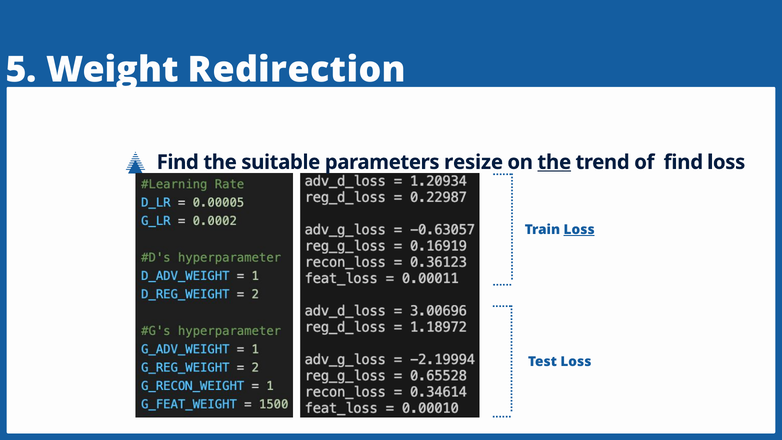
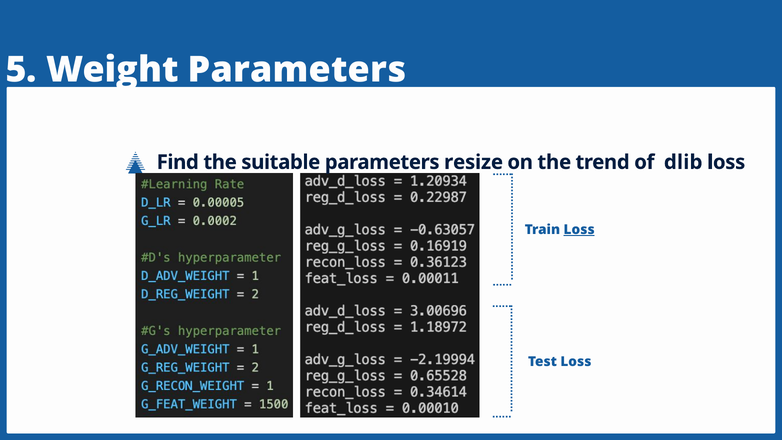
Weight Redirection: Redirection -> Parameters (297, 70)
the underline: present -> none (554, 162)
of find: find -> dlib (683, 162)
